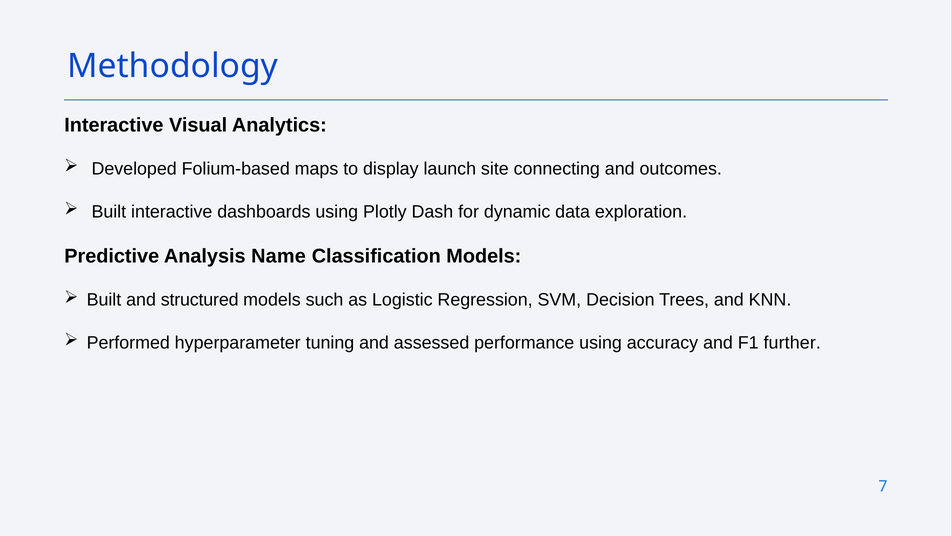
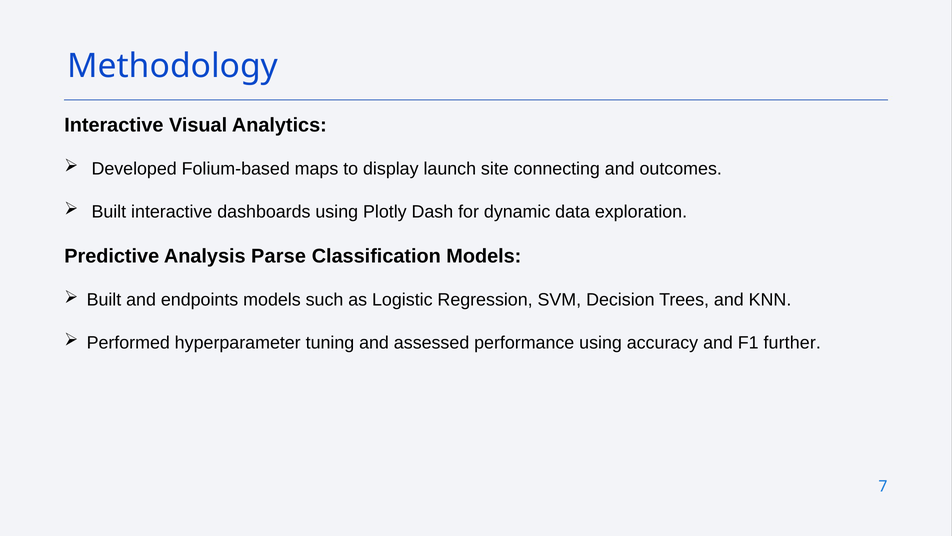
Name: Name -> Parse (279, 256)
structured: structured -> endpoints (200, 300)
